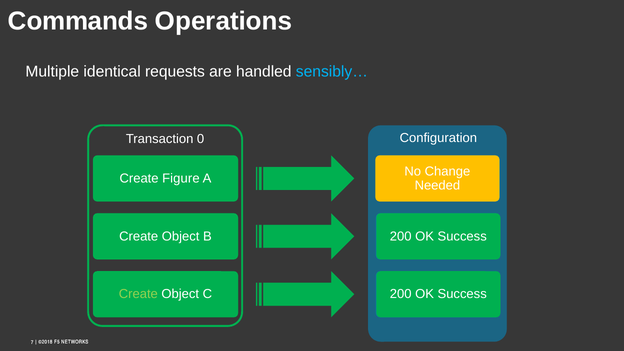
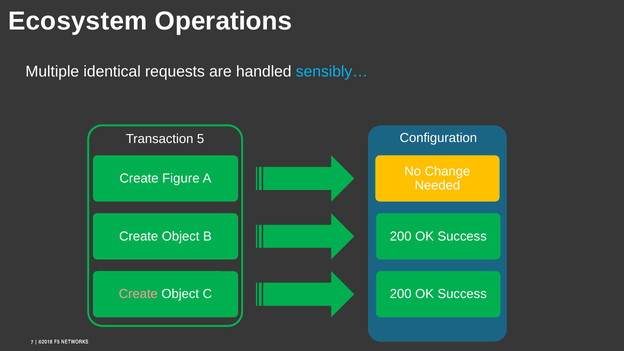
Commands: Commands -> Ecosystem (78, 21)
0: 0 -> 5 (201, 139)
Create colour: light green -> pink (138, 294)
